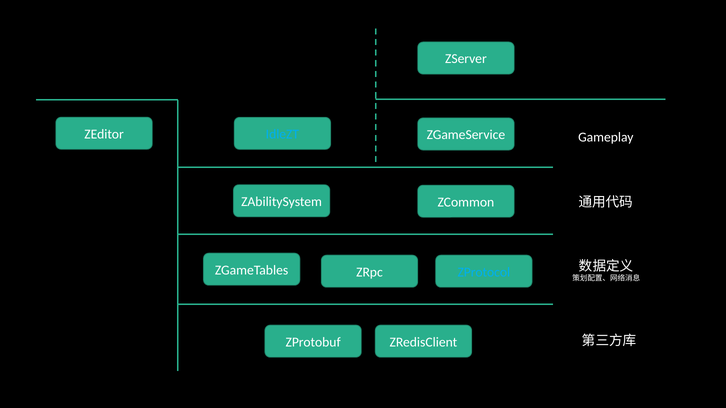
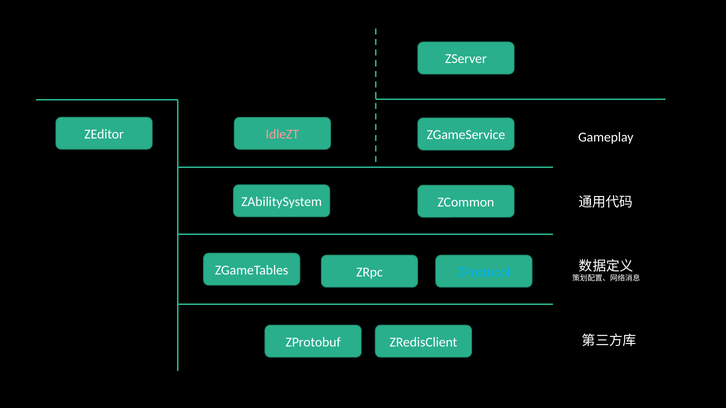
IdleZT colour: light blue -> pink (282, 134)
